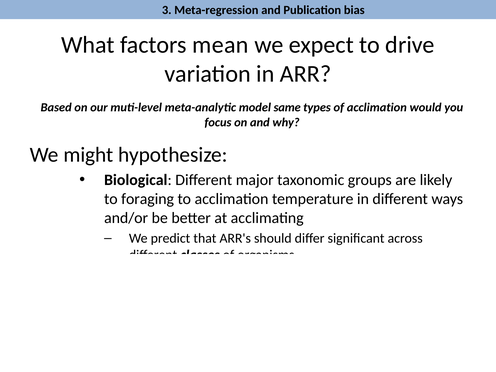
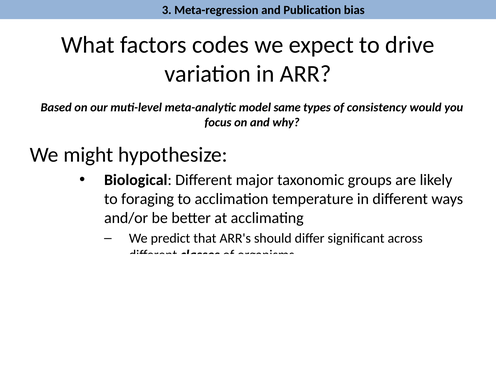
factors mean: mean -> codes (221, 45)
of acclimation: acclimation -> consistency (377, 107)
